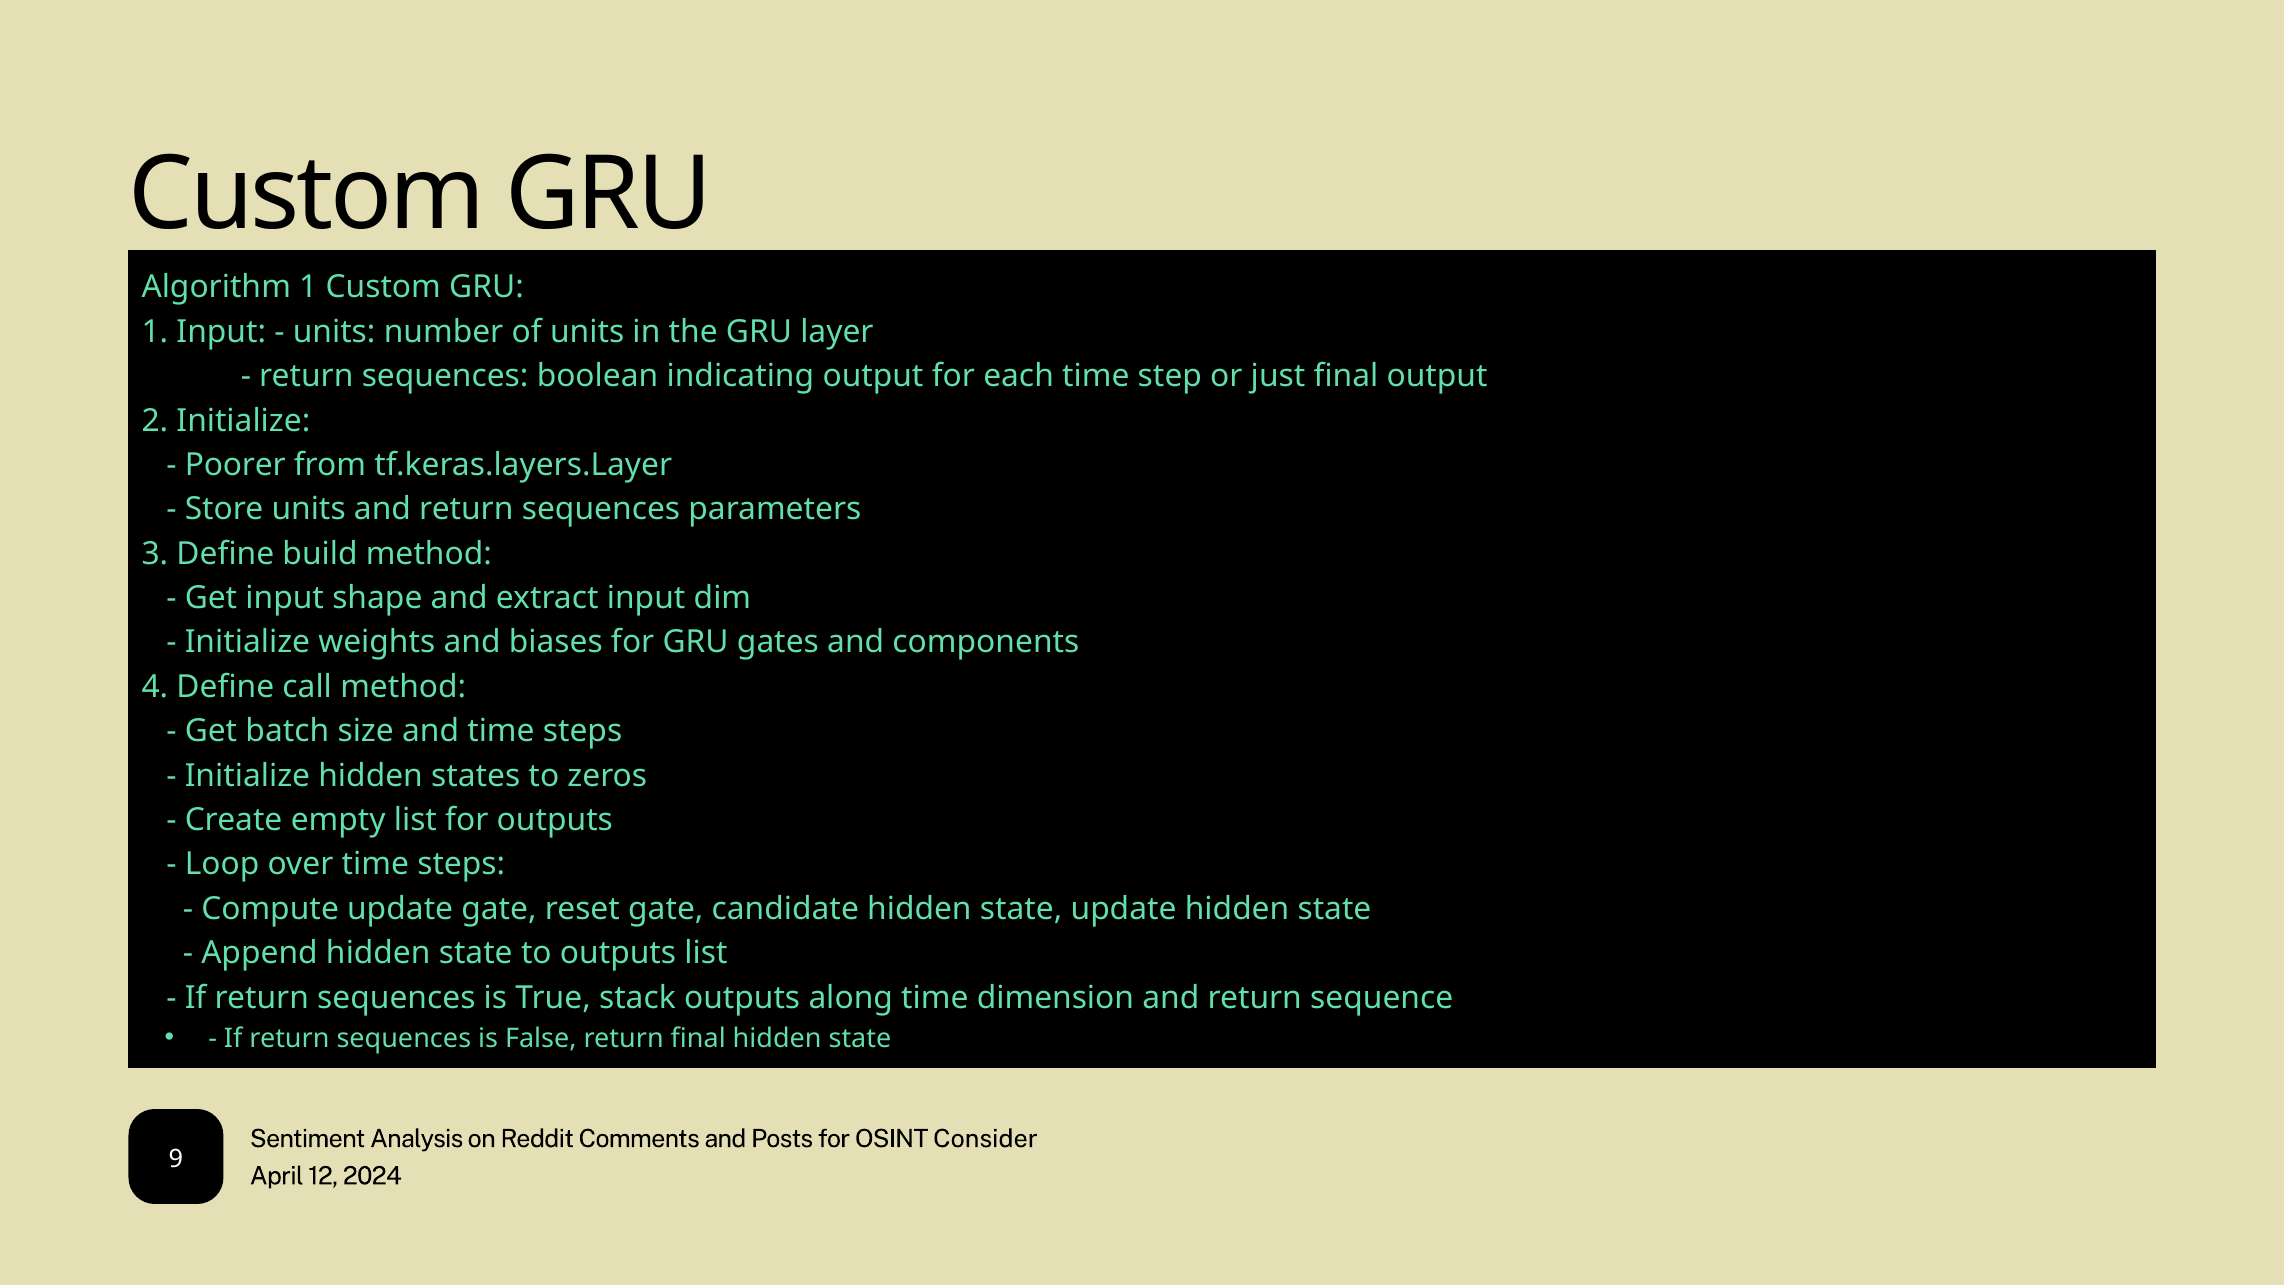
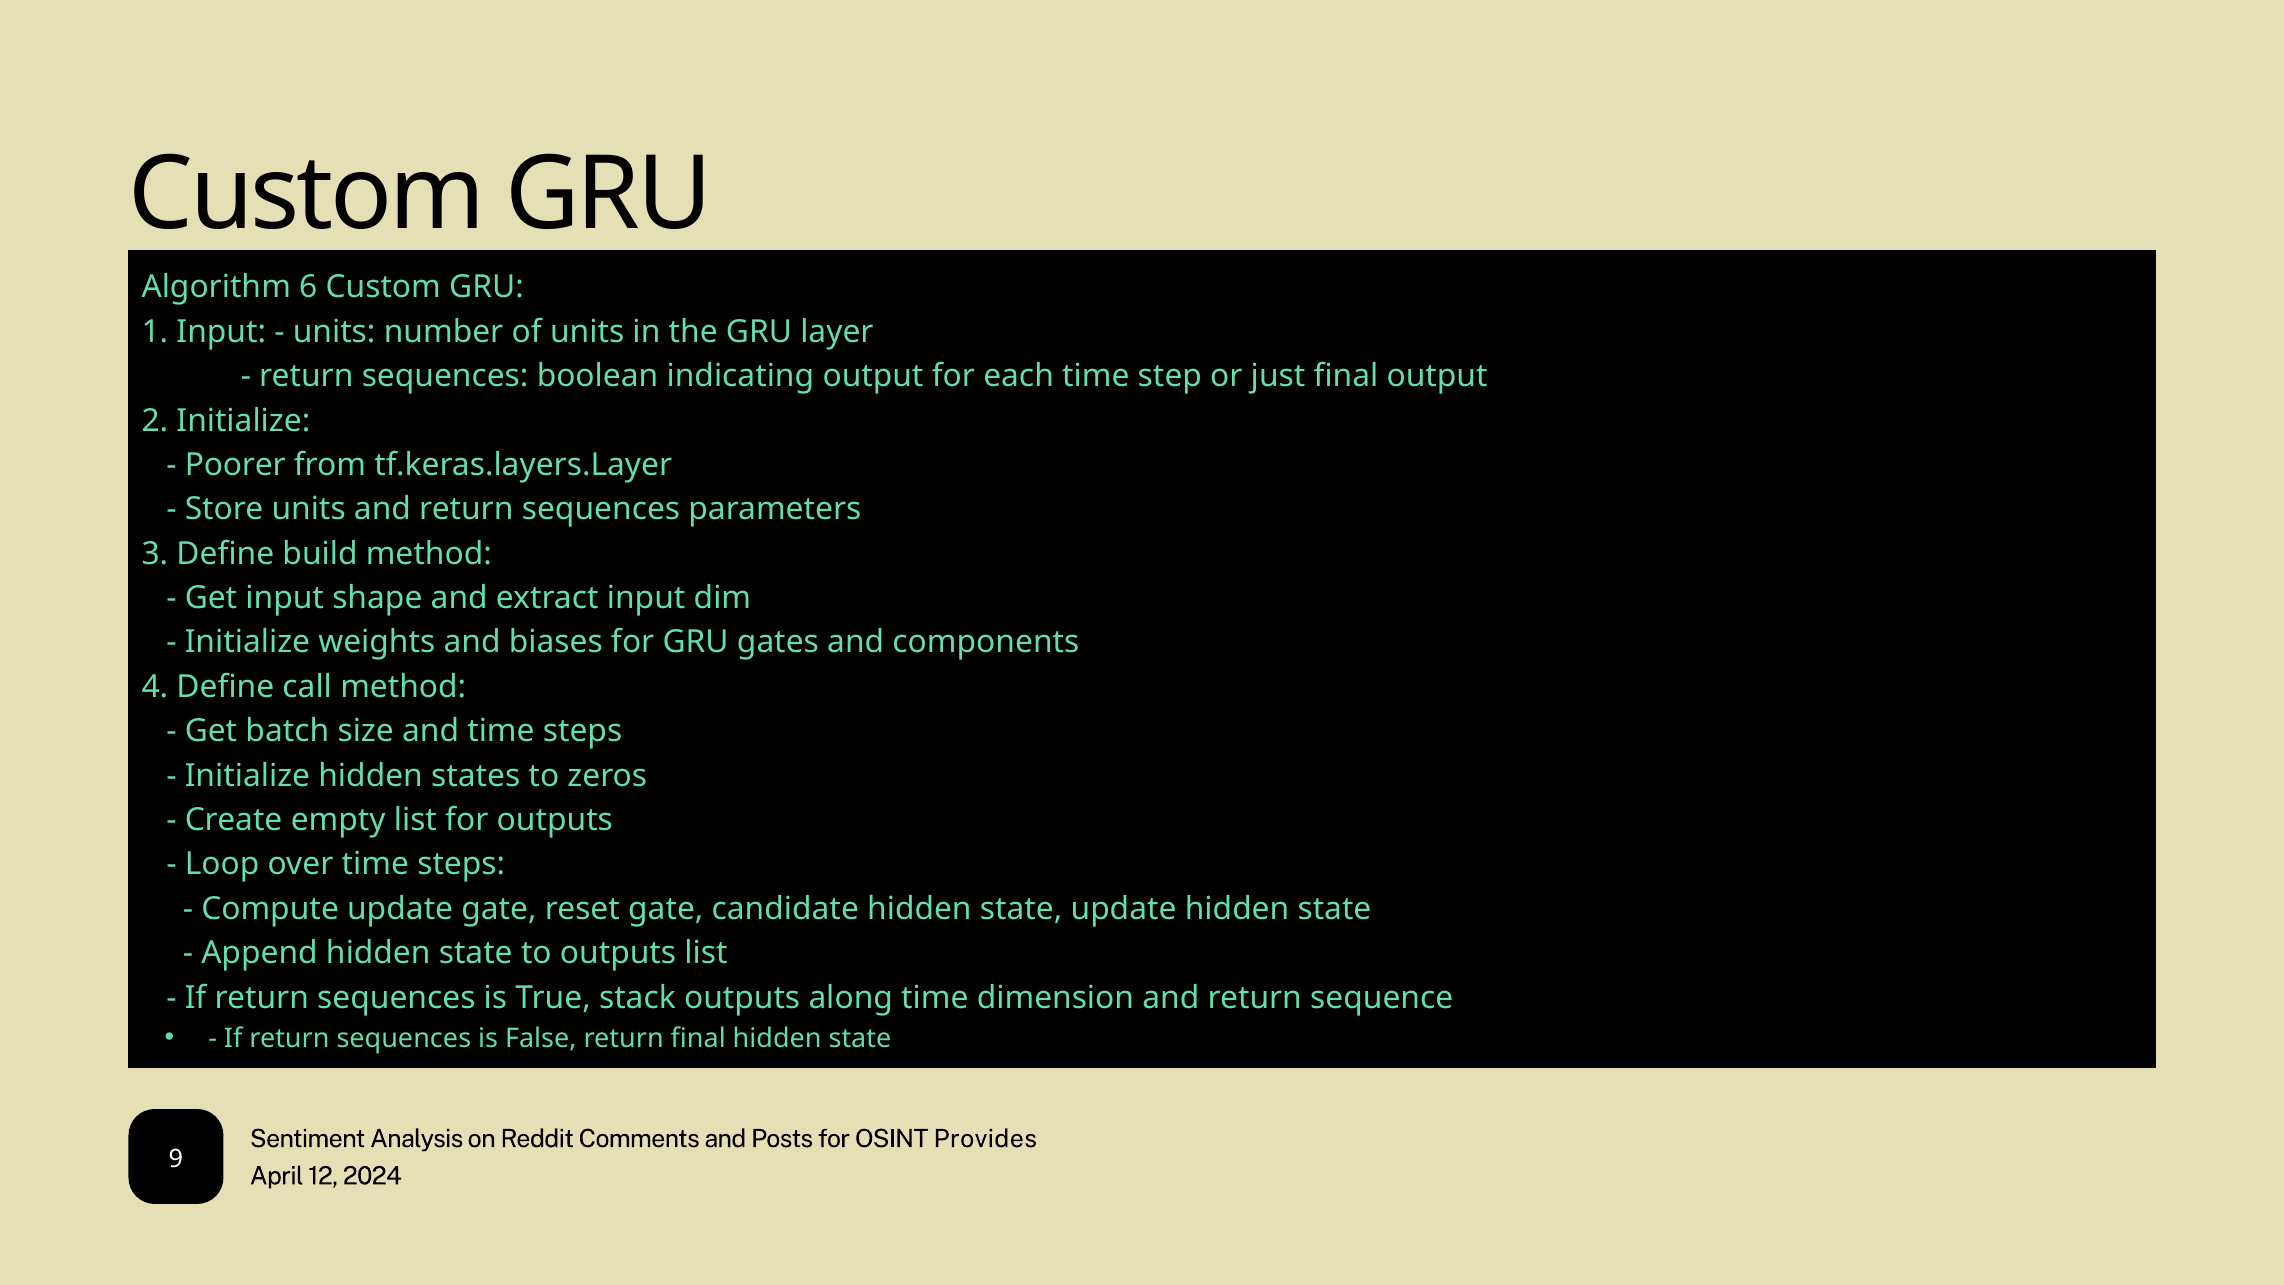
Algorithm 1: 1 -> 6 (308, 287)
Consider: Consider -> Provides (985, 1139)
